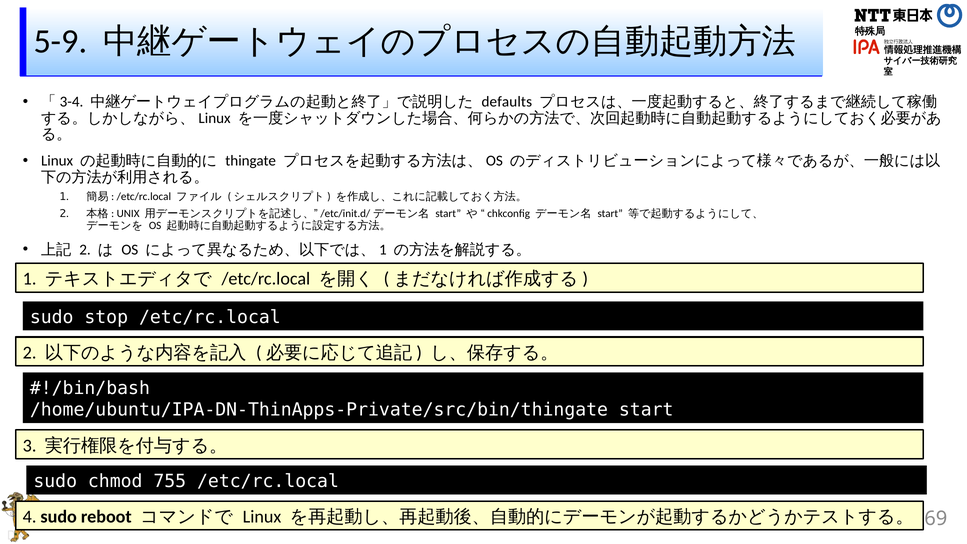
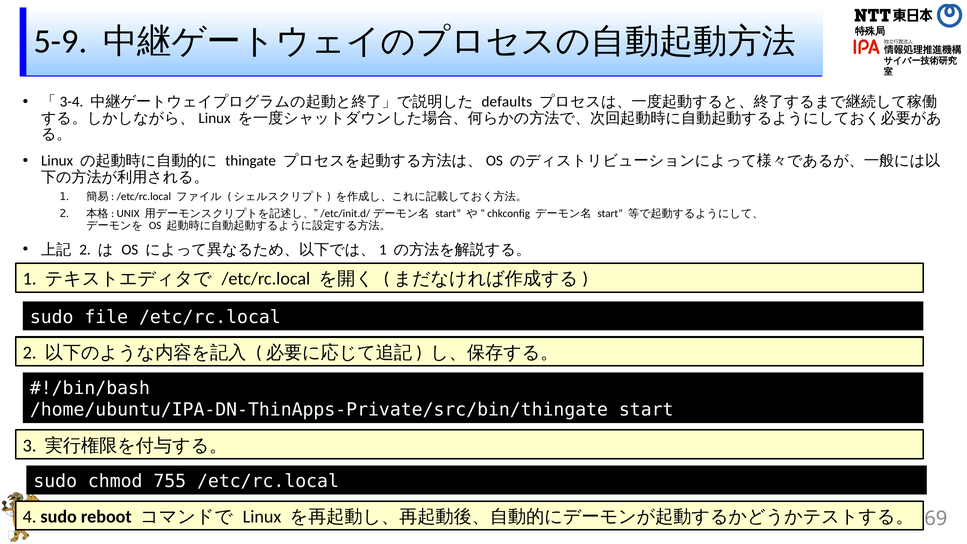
stop: stop -> file (106, 317)
